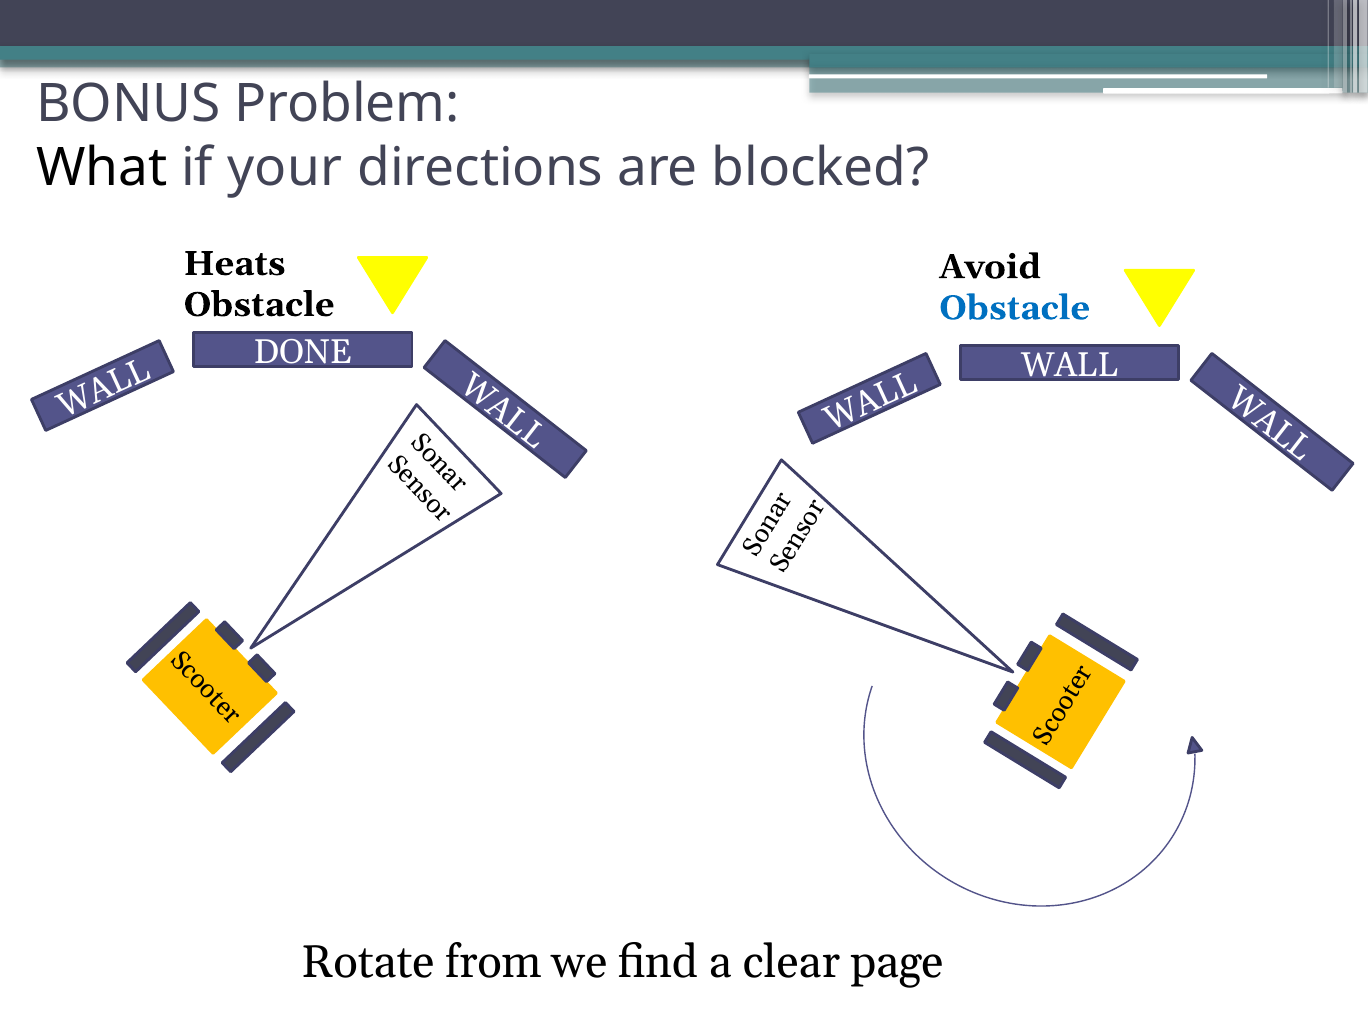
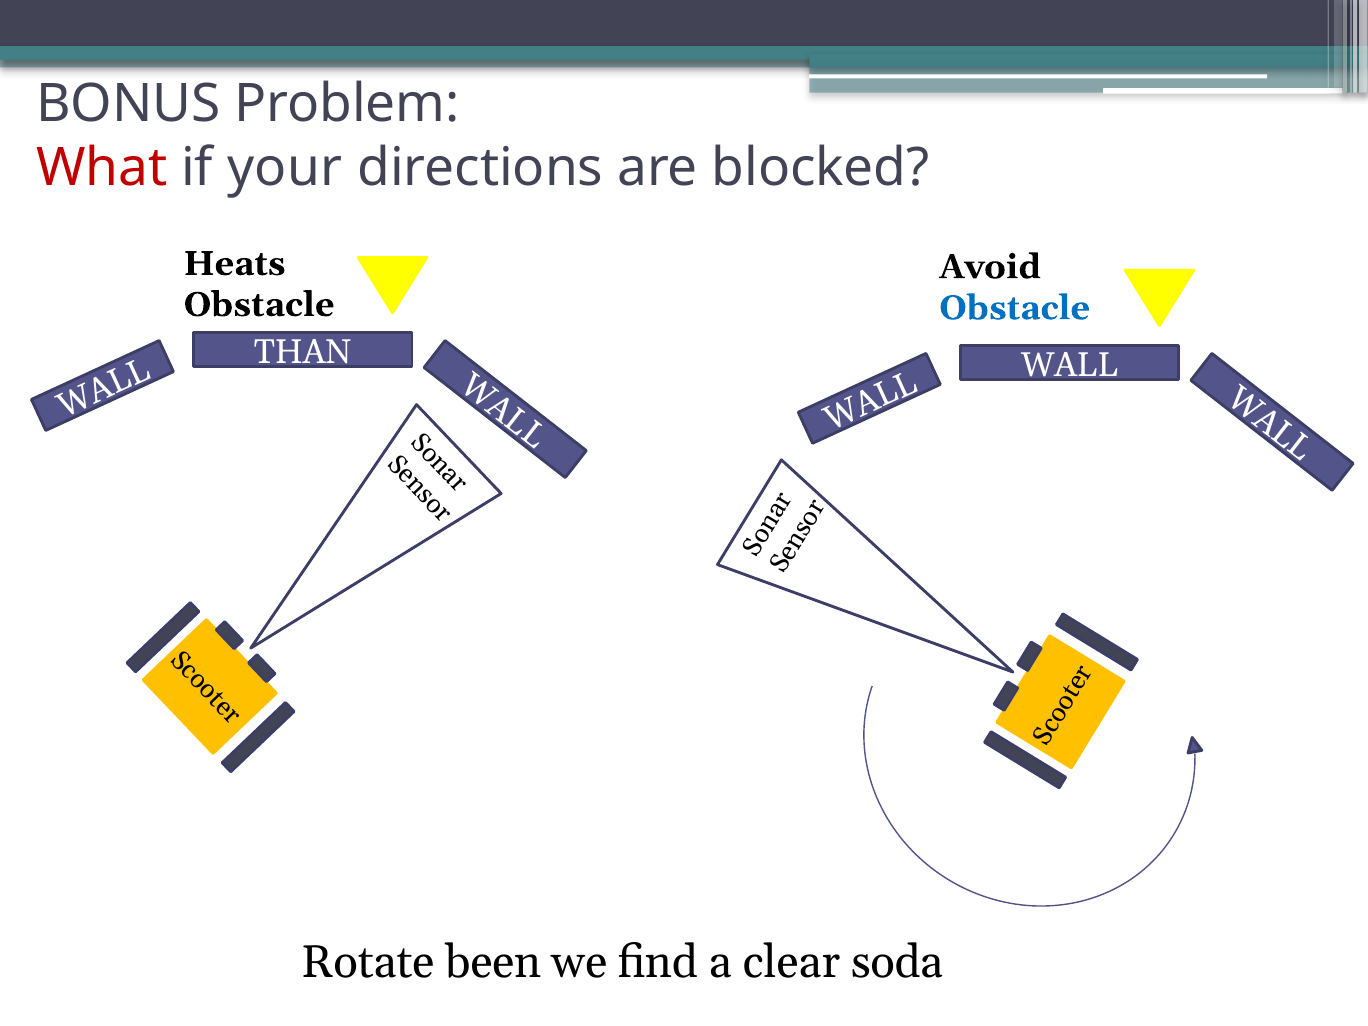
What colour: black -> red (102, 168)
DONE: DONE -> THAN (303, 352)
from: from -> been (493, 963)
page: page -> soda (897, 963)
